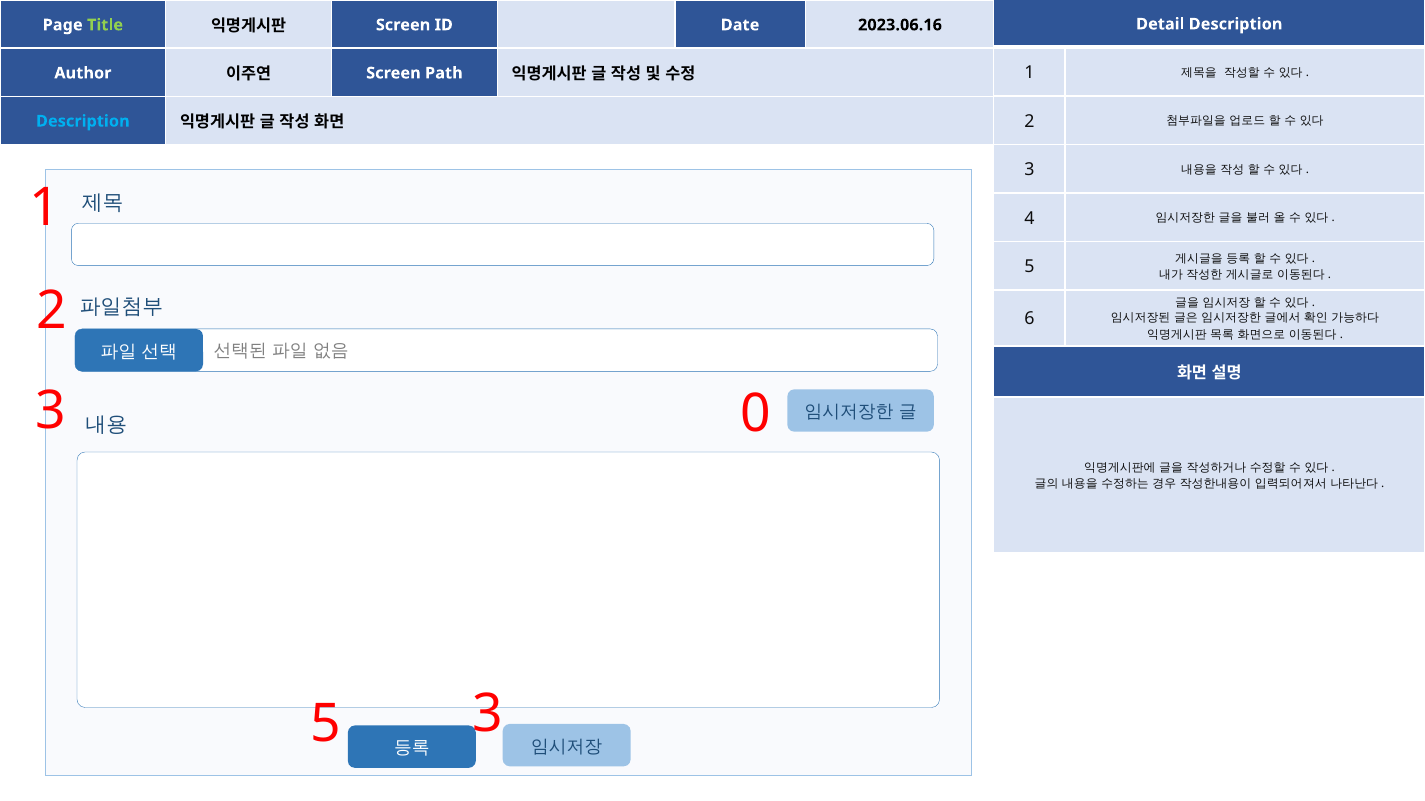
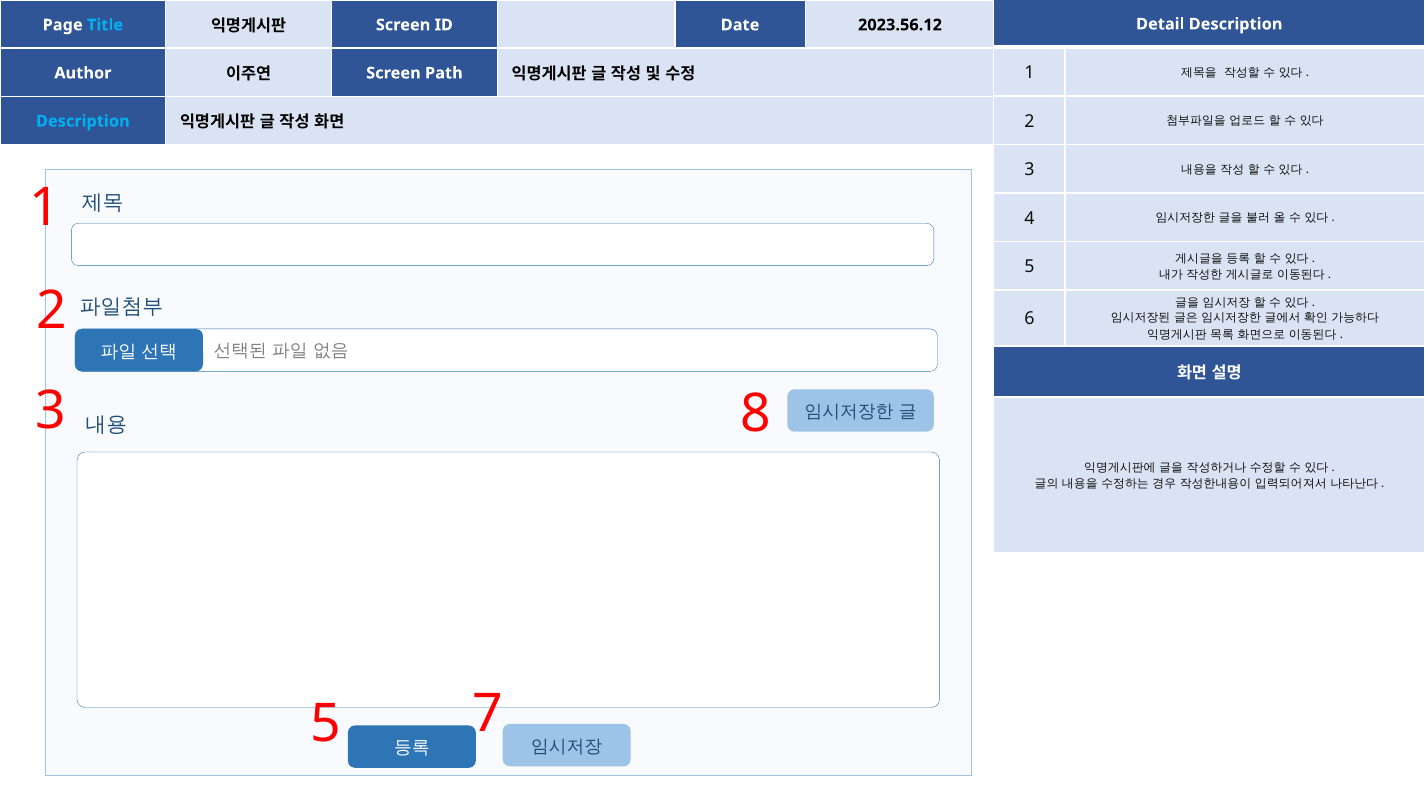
Title colour: light green -> light blue (105, 25)
2023.06.16: 2023.06.16 -> 2023.56.12 (900, 25)
0: 0 -> 8 (756, 414)
5 3: 3 -> 7 (488, 714)
